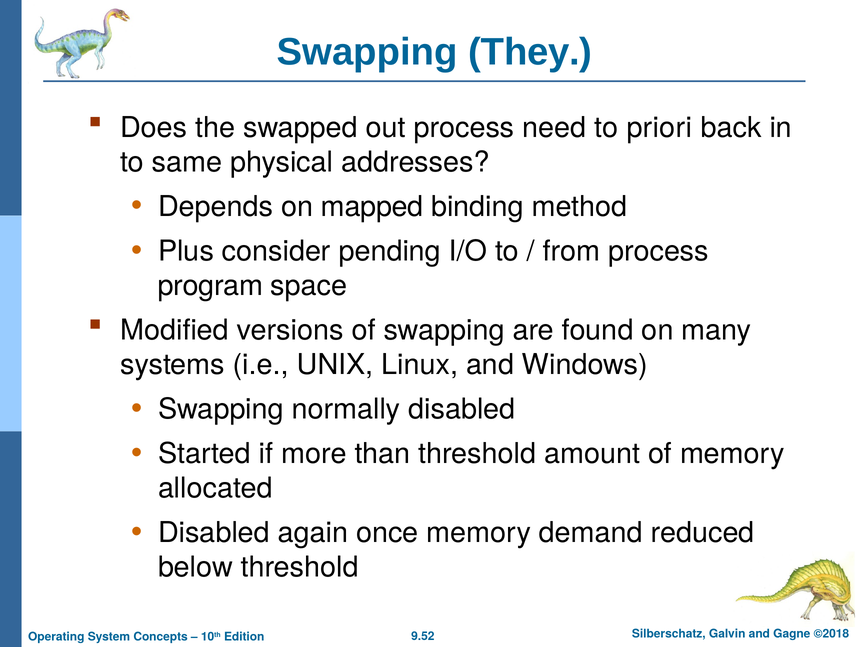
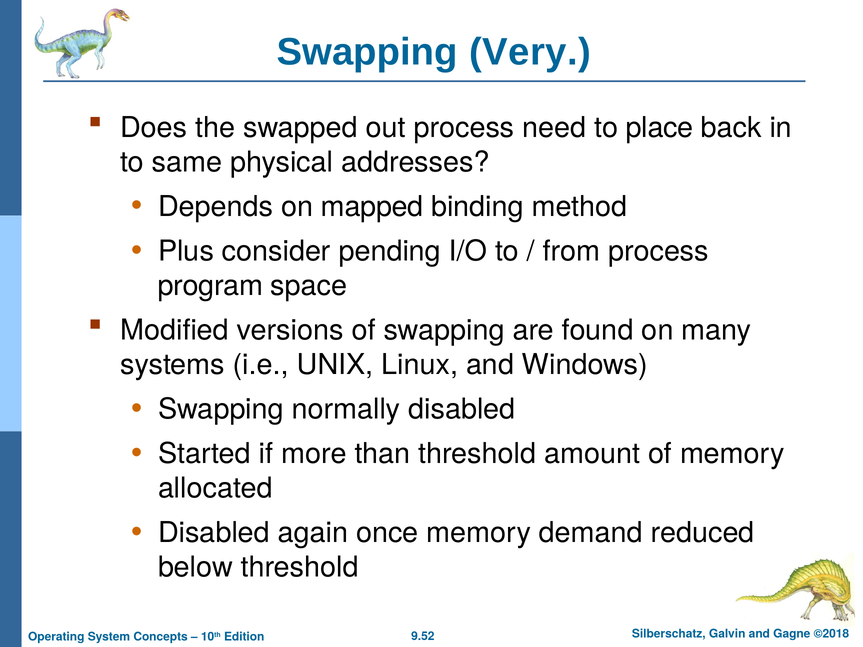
They: They -> Very (530, 52)
priori: priori -> place (660, 128)
